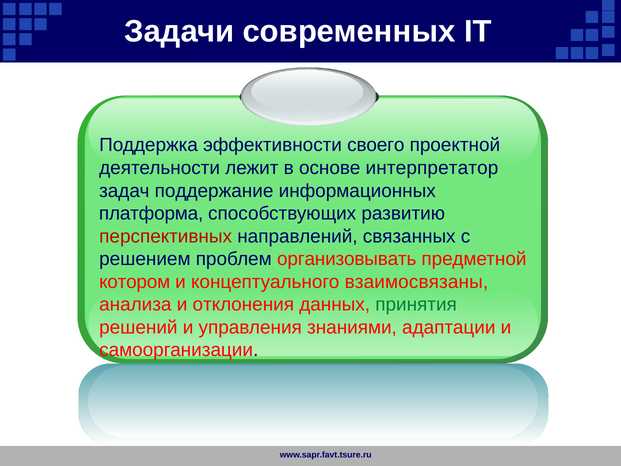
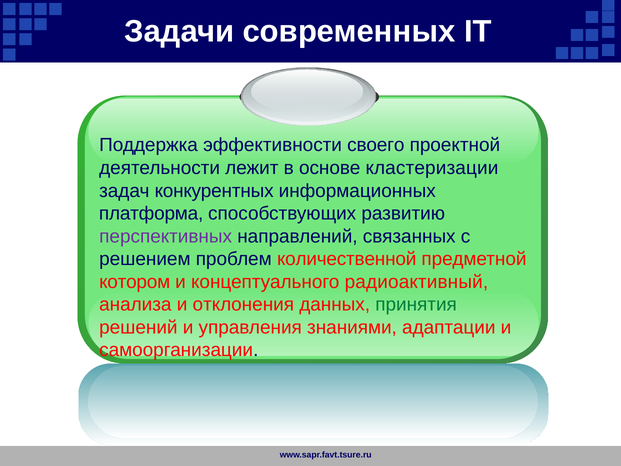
интерпретатор: интерпретатор -> кластеризации (432, 168)
поддержание: поддержание -> конкурентных (214, 191)
перспективных colour: red -> purple (166, 236)
организовывать: организовывать -> количественной (347, 259)
взаимосвязаны: взаимосвязаны -> радиоактивный (416, 282)
